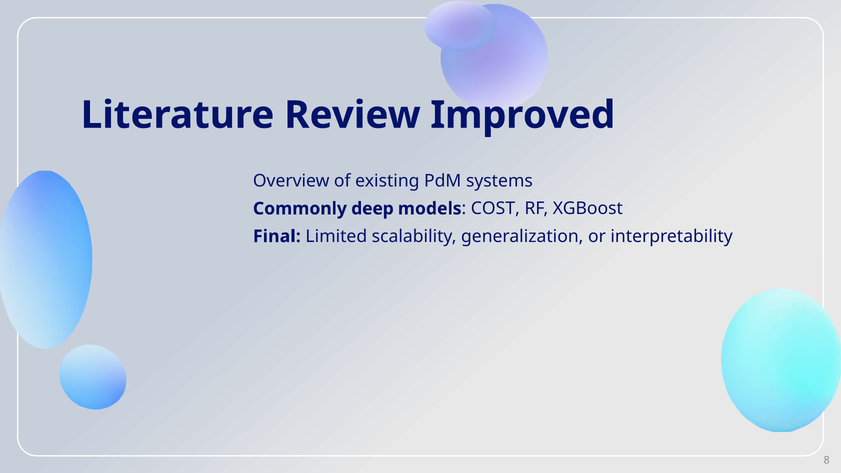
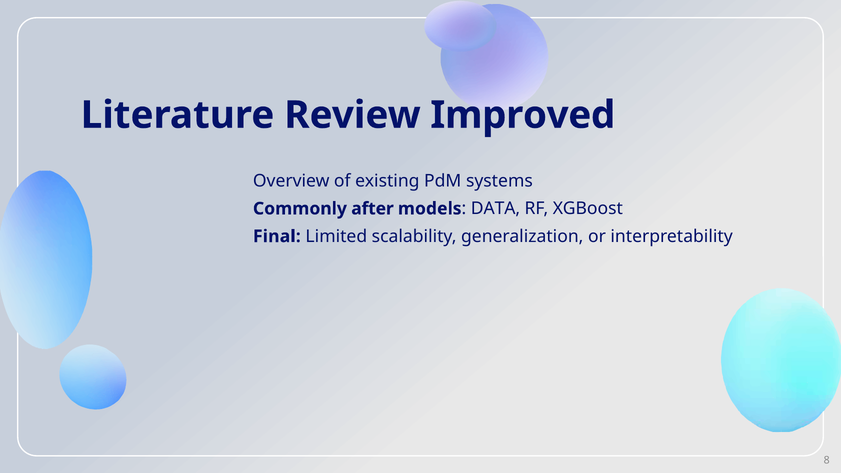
deep: deep -> after (372, 209)
COST: COST -> DATA (495, 209)
